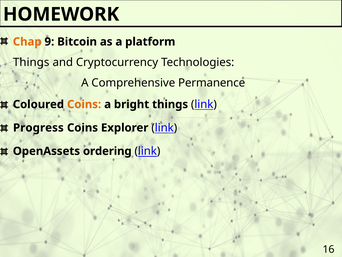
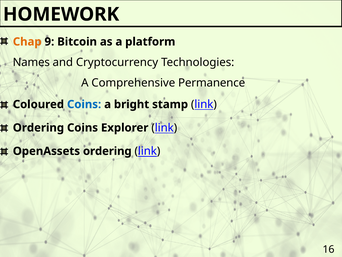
Things: Things -> Names (31, 62)
Coins colour: orange -> blue (84, 104)
bright things: things -> stamp (170, 104)
Progress: Progress -> Ordering (38, 128)
